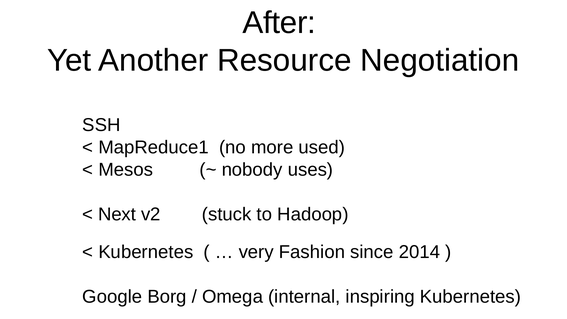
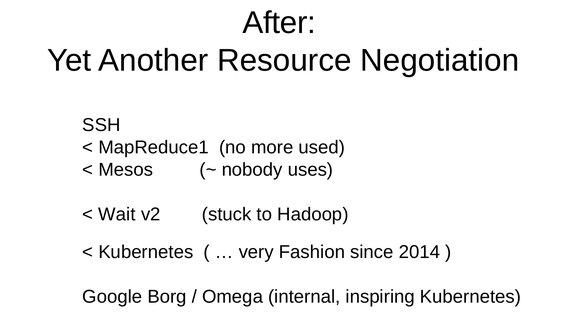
Next: Next -> Wait (117, 214)
